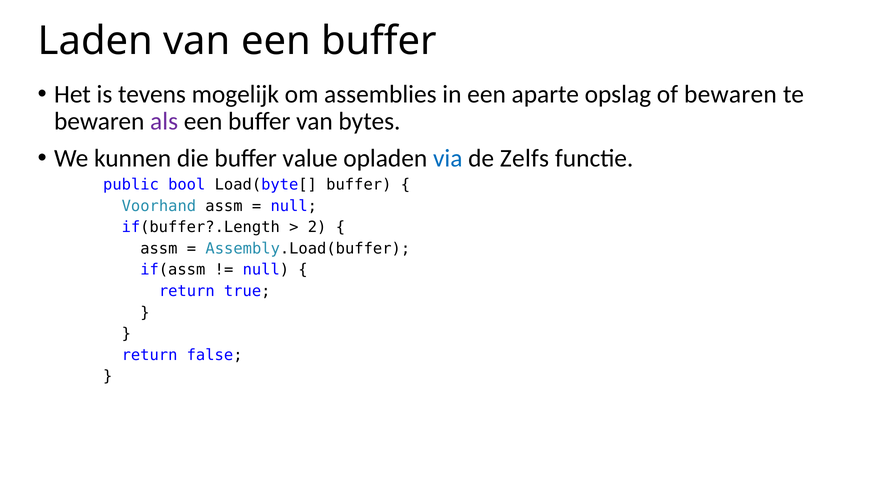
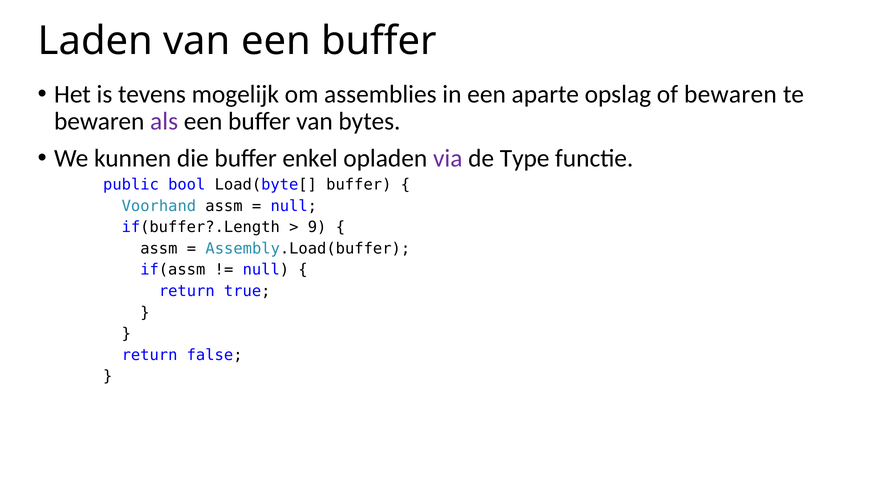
value: value -> enkel (310, 158)
via colour: blue -> purple (448, 158)
Zelfs: Zelfs -> Type (525, 158)
2: 2 -> 9 (317, 227)
